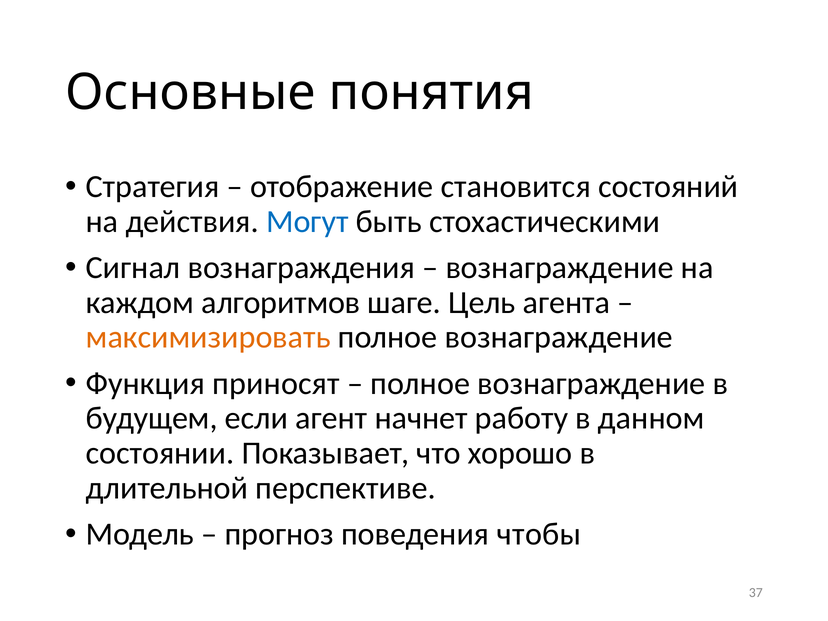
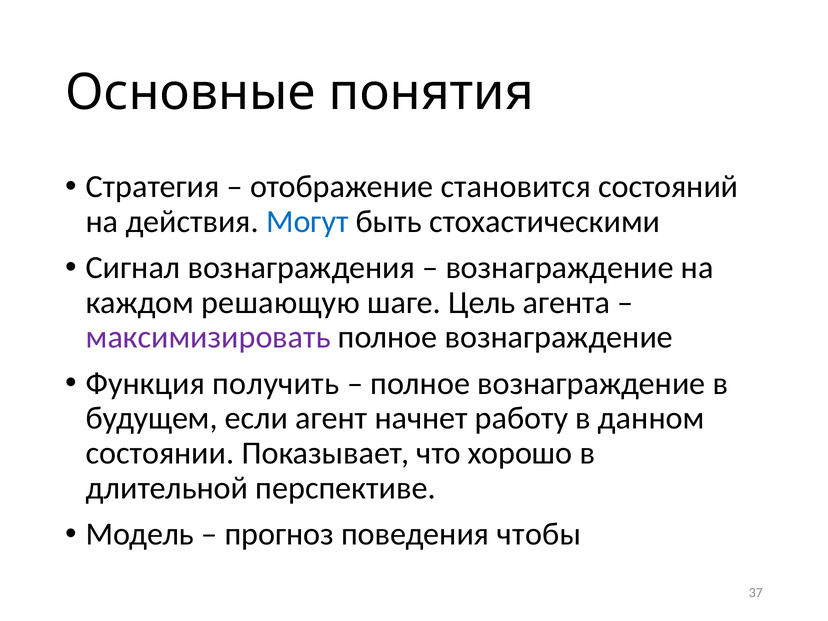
алгоритмов: алгоритмов -> решающую (281, 303)
максимизировать colour: orange -> purple (208, 337)
приносят: приносят -> получить (276, 384)
